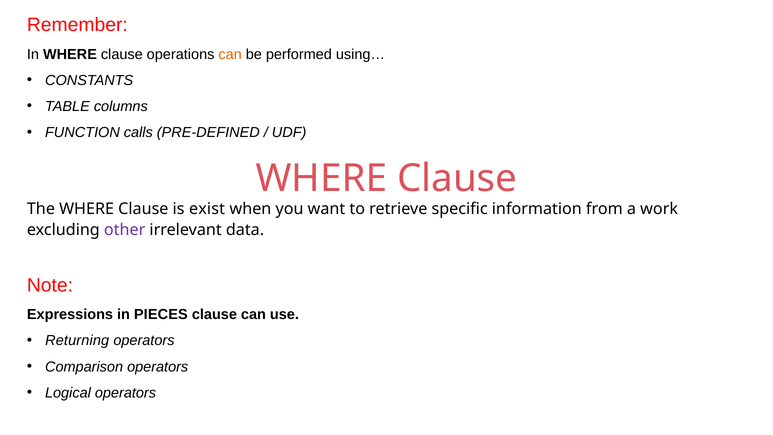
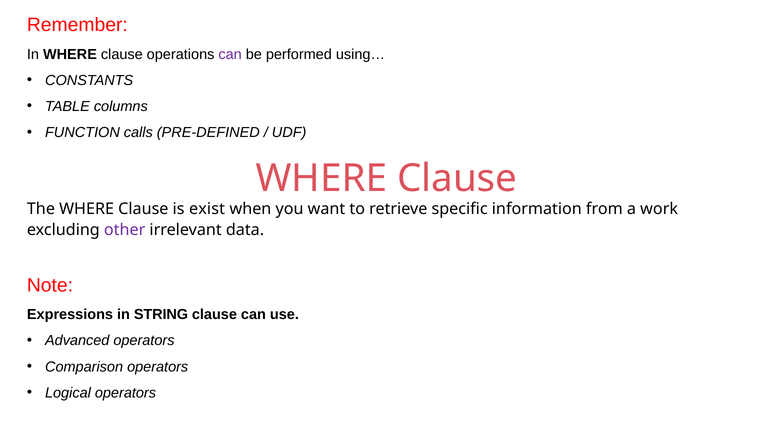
can colour: orange -> purple (230, 54)
PIECES: PIECES -> STRING (161, 314)
Returning: Returning -> Advanced (77, 341)
